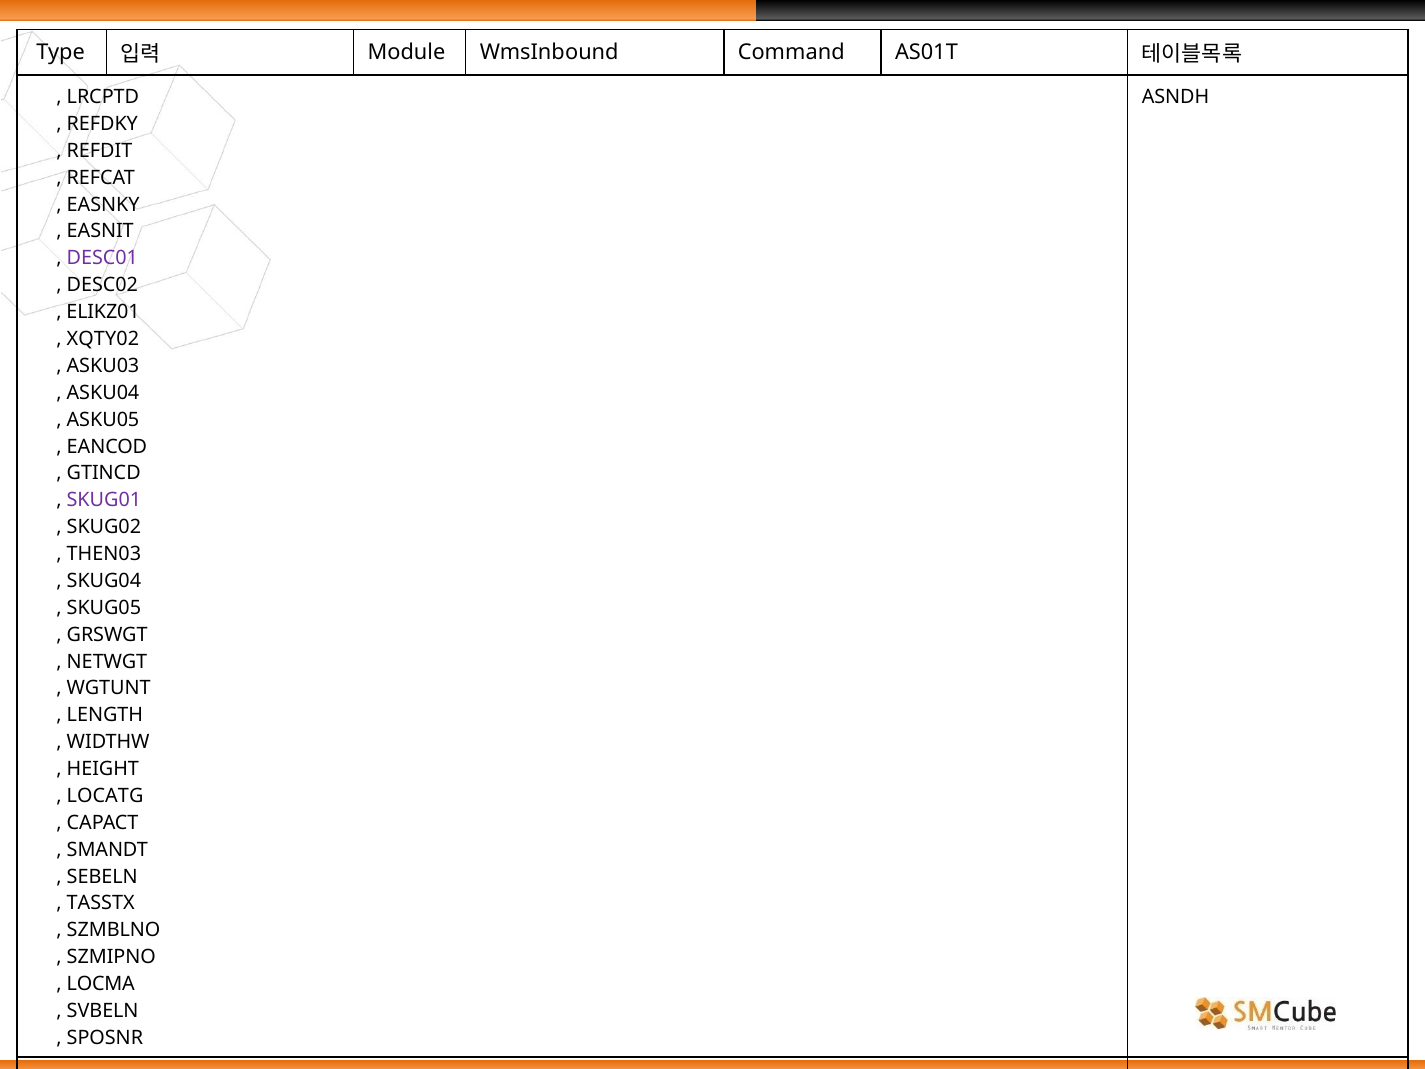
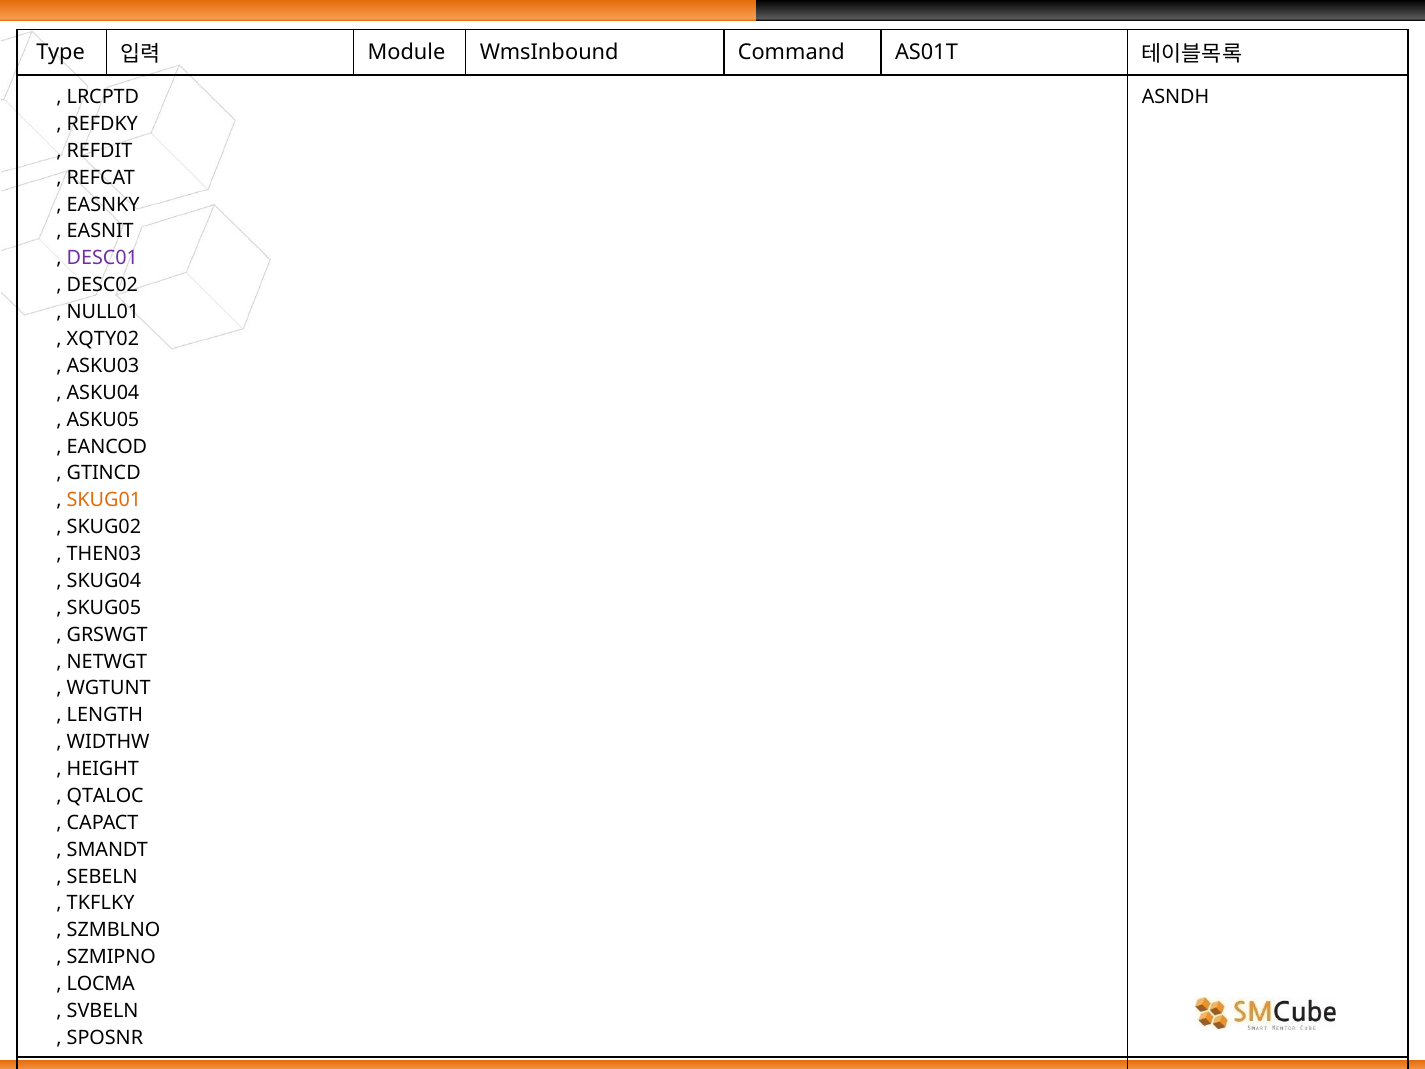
ELIKZ01: ELIKZ01 -> NULL01 (103, 312)
SKUG01 colour: purple -> orange (104, 500)
LOCATG: LOCATG -> QTALOC (105, 796)
TASSTX: TASSTX -> TKFLKY (101, 903)
